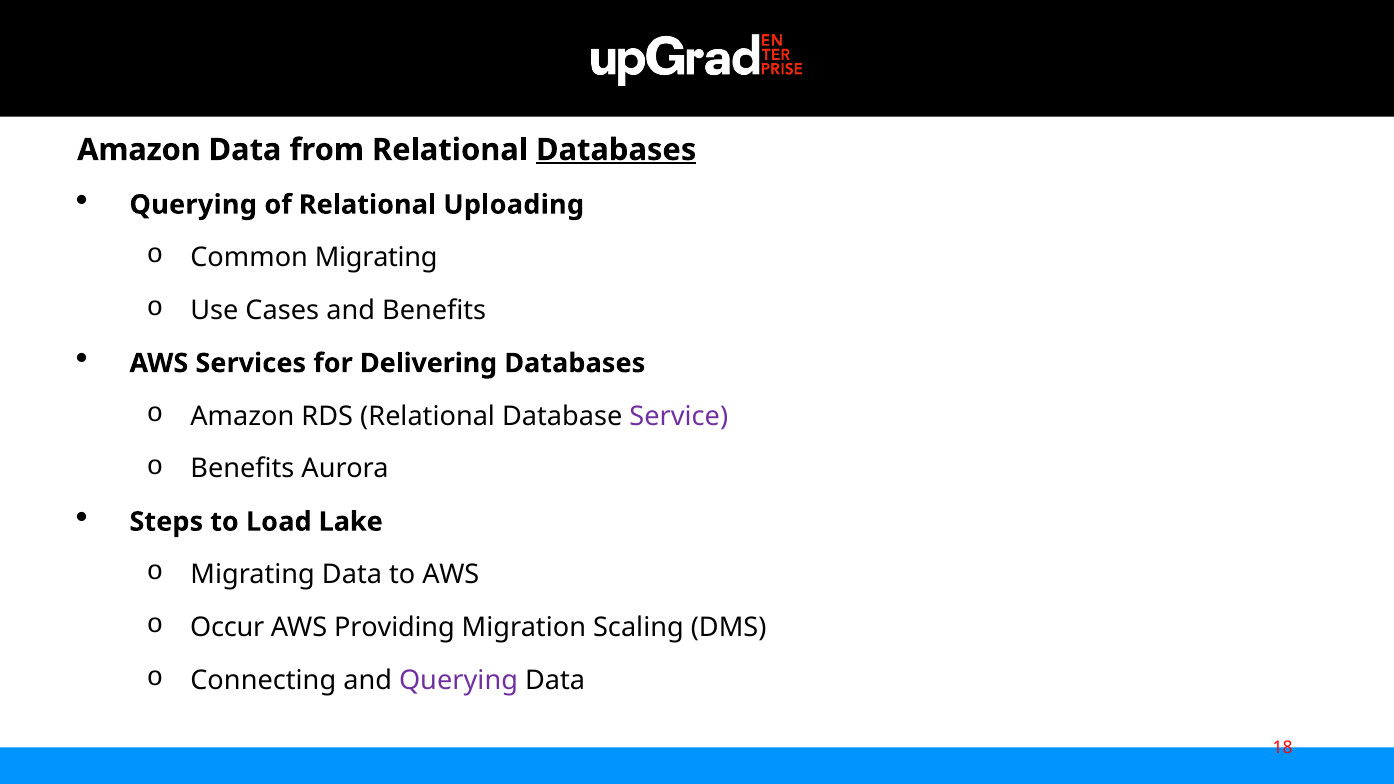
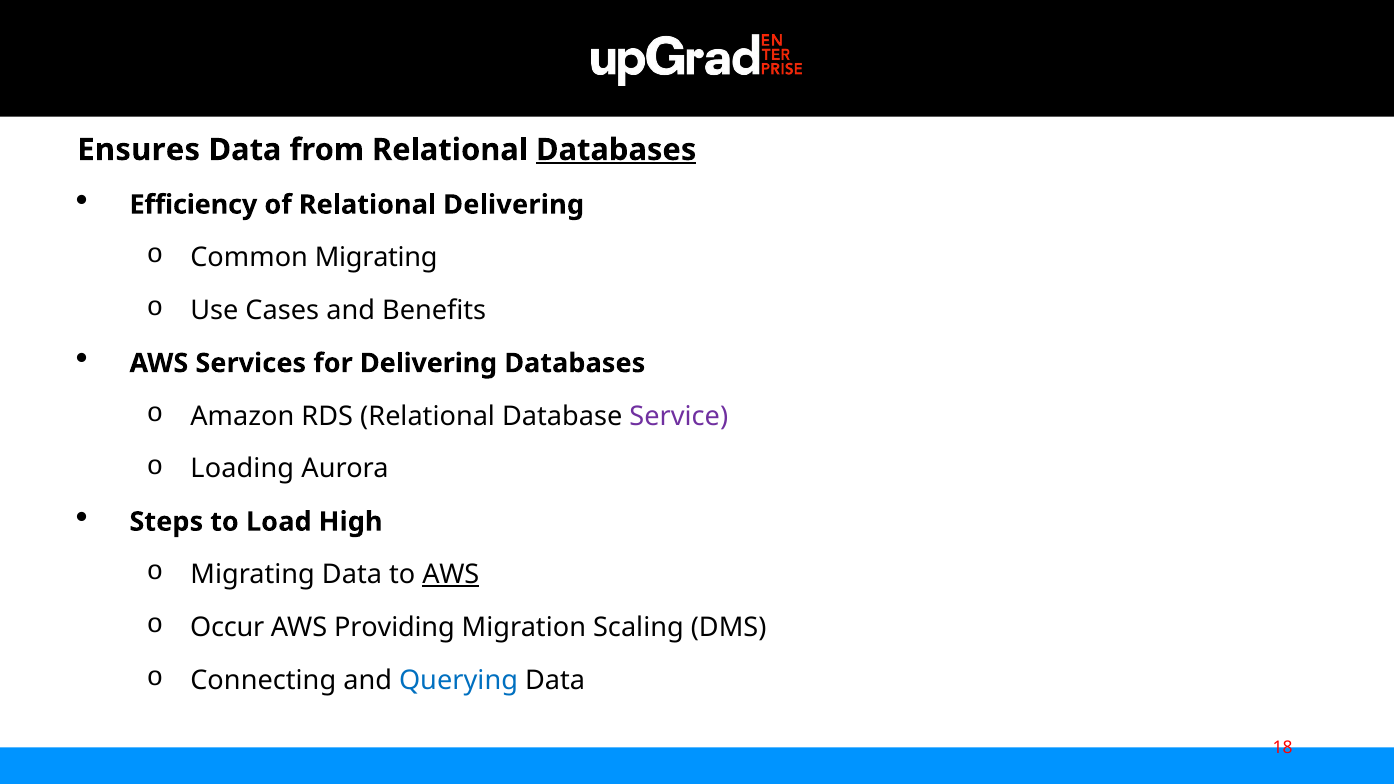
Amazon: Amazon -> Ensures (139, 150)
Querying: Querying -> Efficiency (193, 205)
Relational Uploading: Uploading -> Delivering (514, 205)
Benefits: Benefits -> Loading (242, 469)
Lake: Lake -> High (351, 522)
AWS underline: none -> present (451, 575)
Querying colour: purple -> blue (458, 680)
